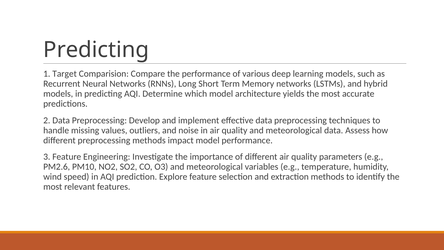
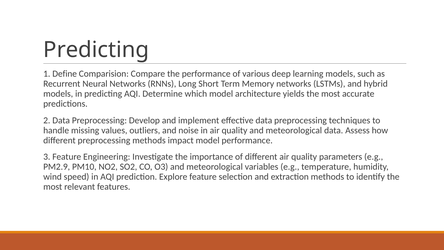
Target: Target -> Define (65, 74)
PM2.6: PM2.6 -> PM2.9 (57, 167)
